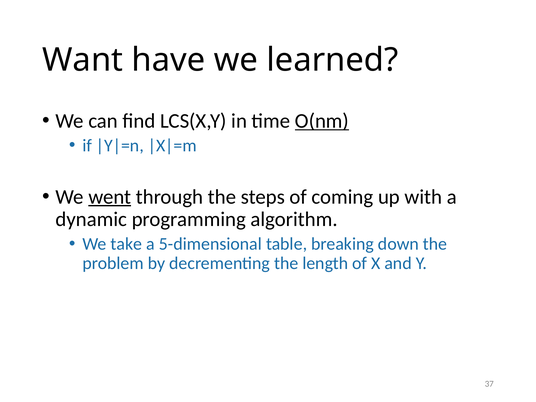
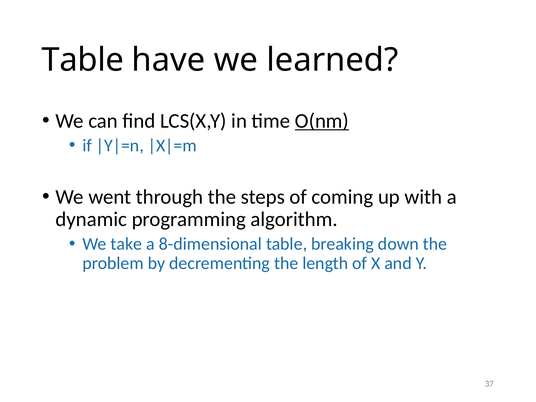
Want: Want -> Table (83, 60)
went underline: present -> none (110, 197)
5-dimensional: 5-dimensional -> 8-dimensional (210, 244)
